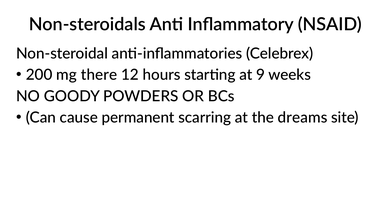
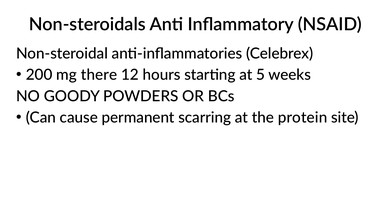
9: 9 -> 5 (261, 75)
dreams: dreams -> protein (303, 117)
